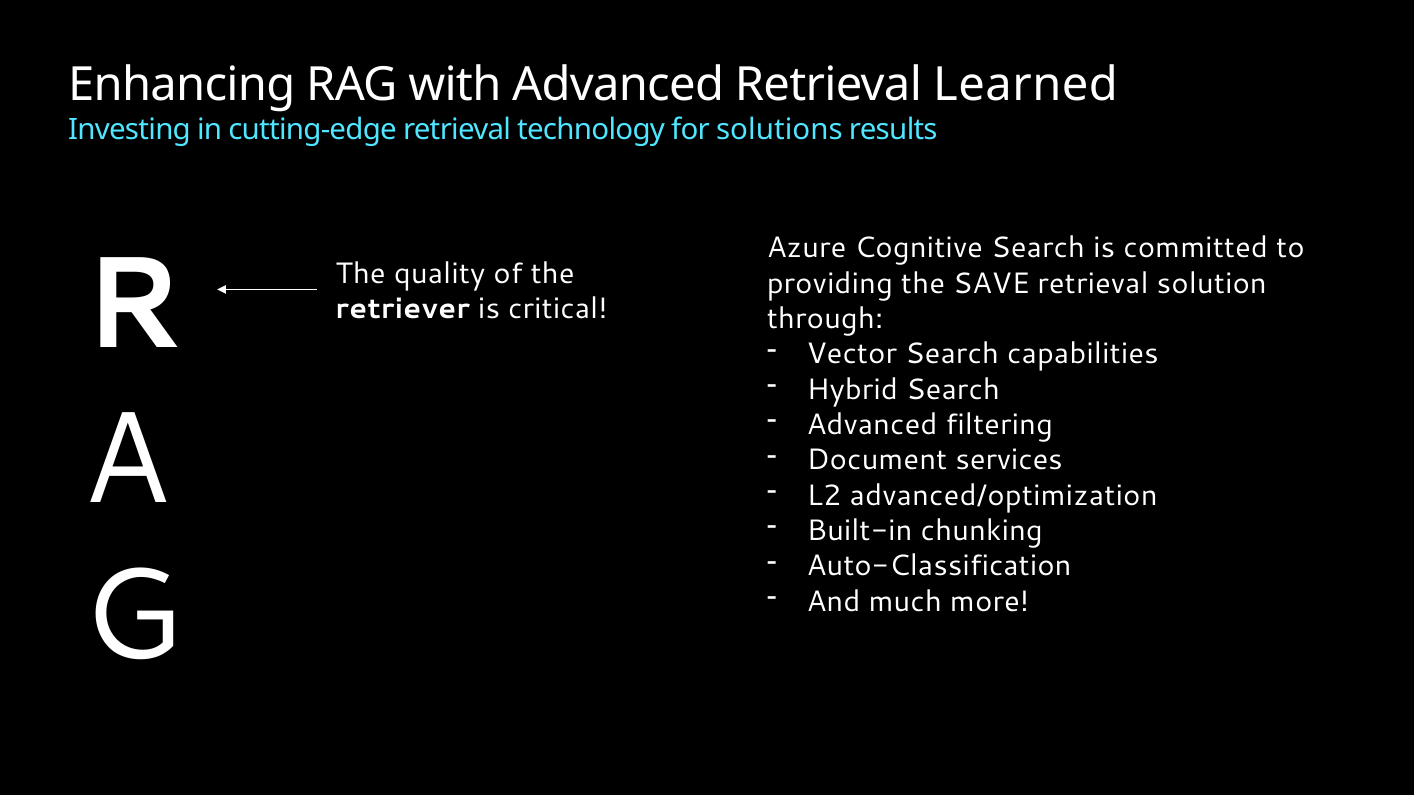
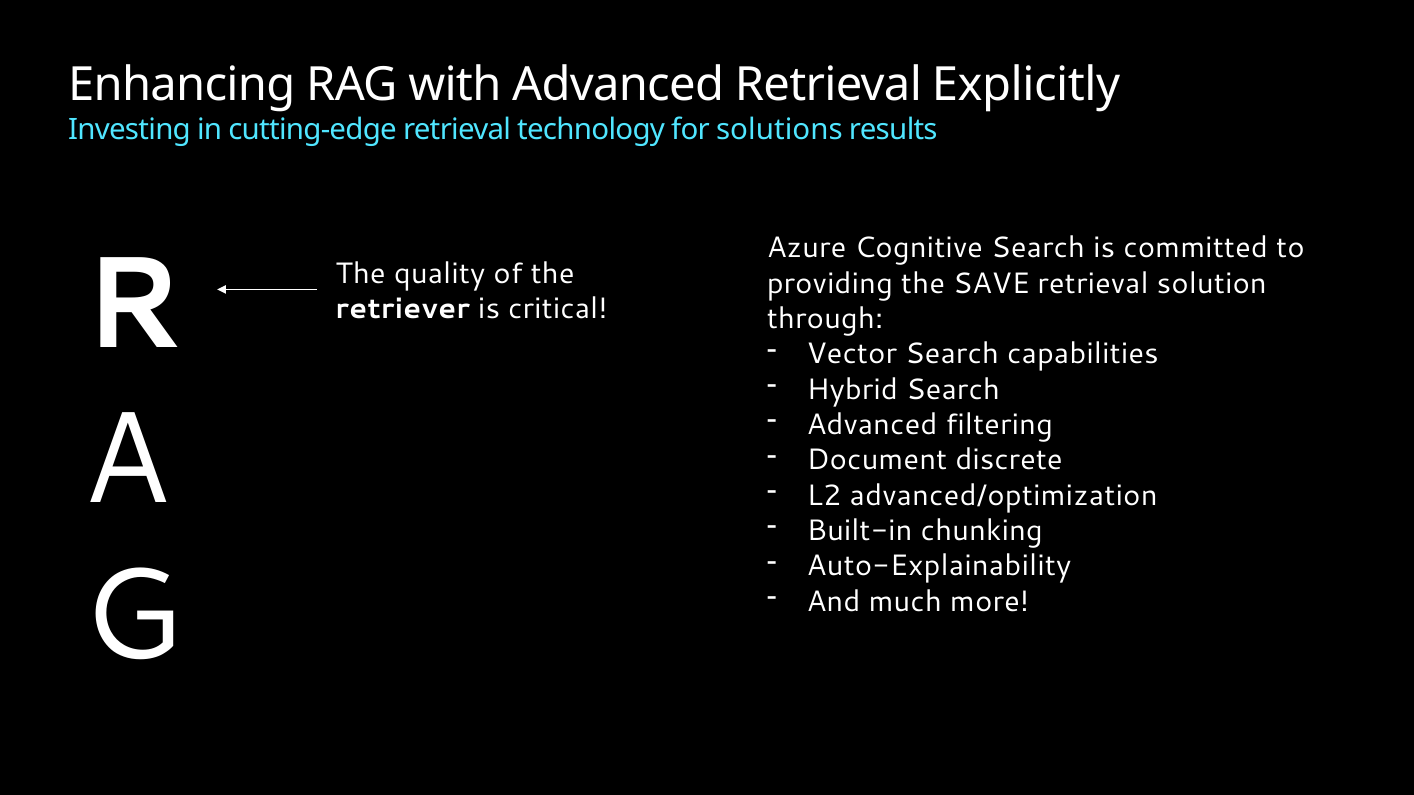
Learned: Learned -> Explicitly (1026, 85)
services: services -> discrete (1009, 460)
Auto-Classification: Auto-Classification -> Auto-Explainability (939, 566)
